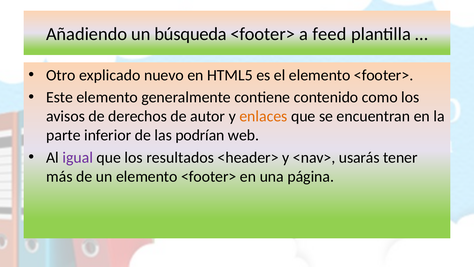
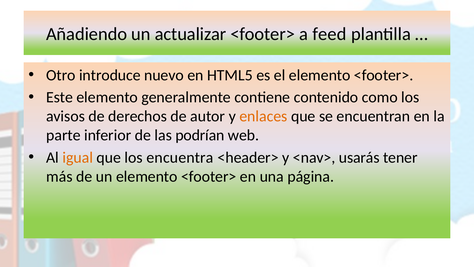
búsqueda: búsqueda -> actualizar (191, 34)
explicado: explicado -> introduce (110, 75)
igual colour: purple -> orange (78, 157)
resultados: resultados -> encuentra (180, 157)
